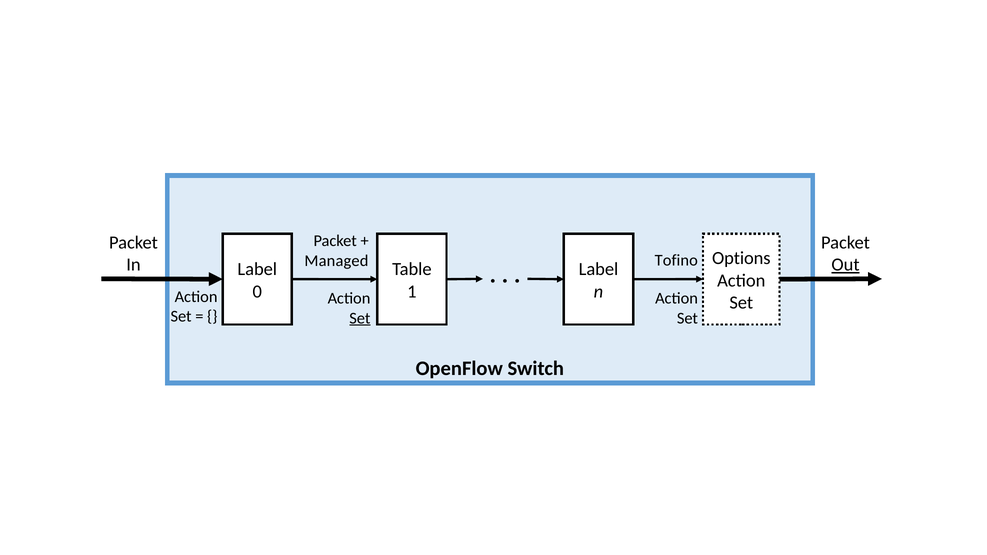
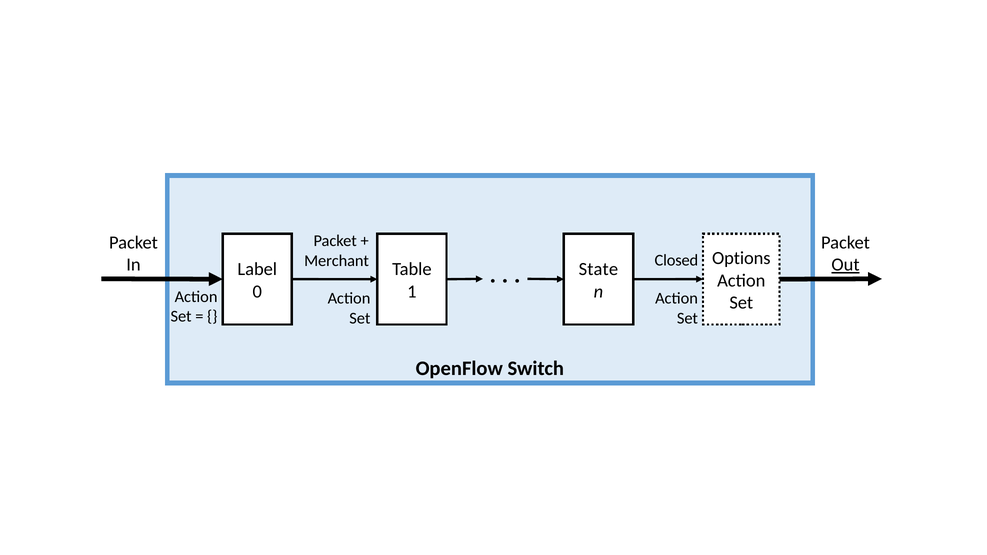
Tofino: Tofino -> Closed (676, 261)
Managed: Managed -> Merchant (337, 261)
Label: Label -> State (598, 269)
Set underline: present -> none (360, 318)
